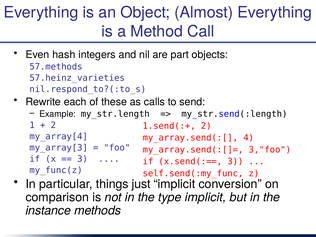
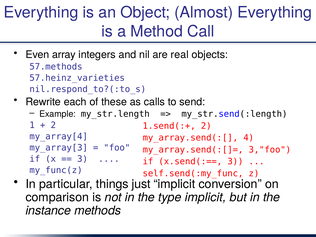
hash: hash -> array (64, 55)
part: part -> real (180, 55)
